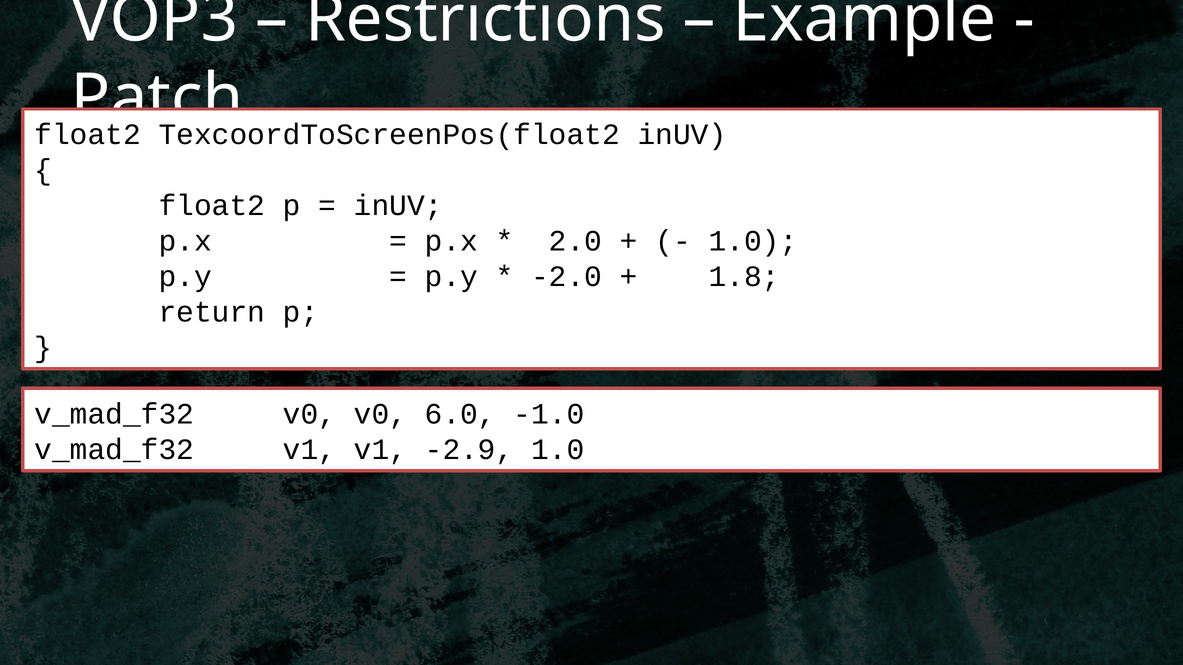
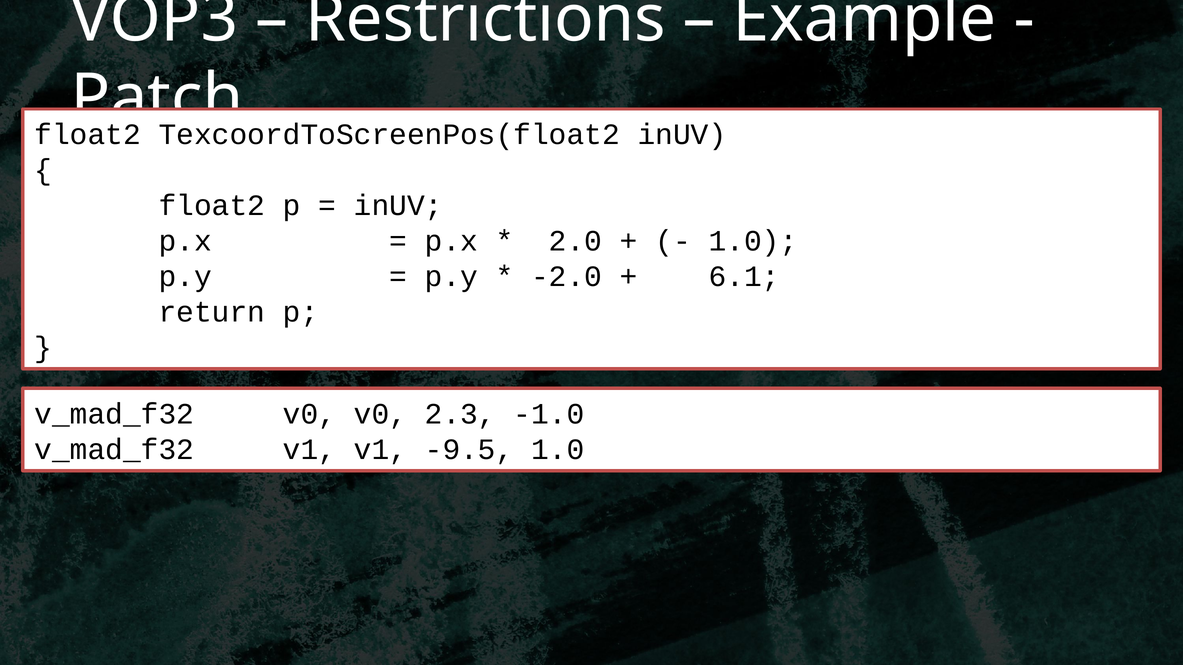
1.8: 1.8 -> 6.1 (744, 277)
6.0: 6.0 -> 2.3 (460, 414)
-2.9: -2.9 -> -9.5 (469, 450)
